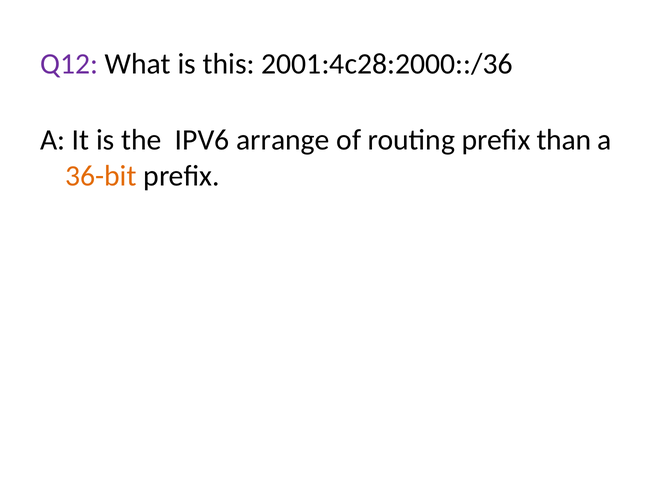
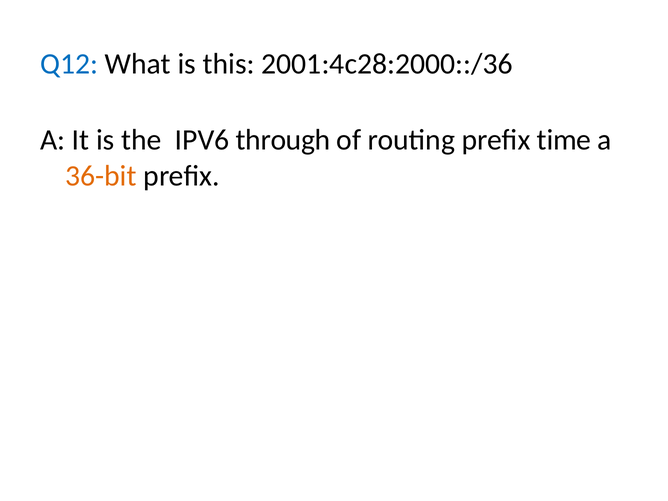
Q12 colour: purple -> blue (69, 64)
arrange: arrange -> through (283, 140)
than: than -> time (564, 140)
